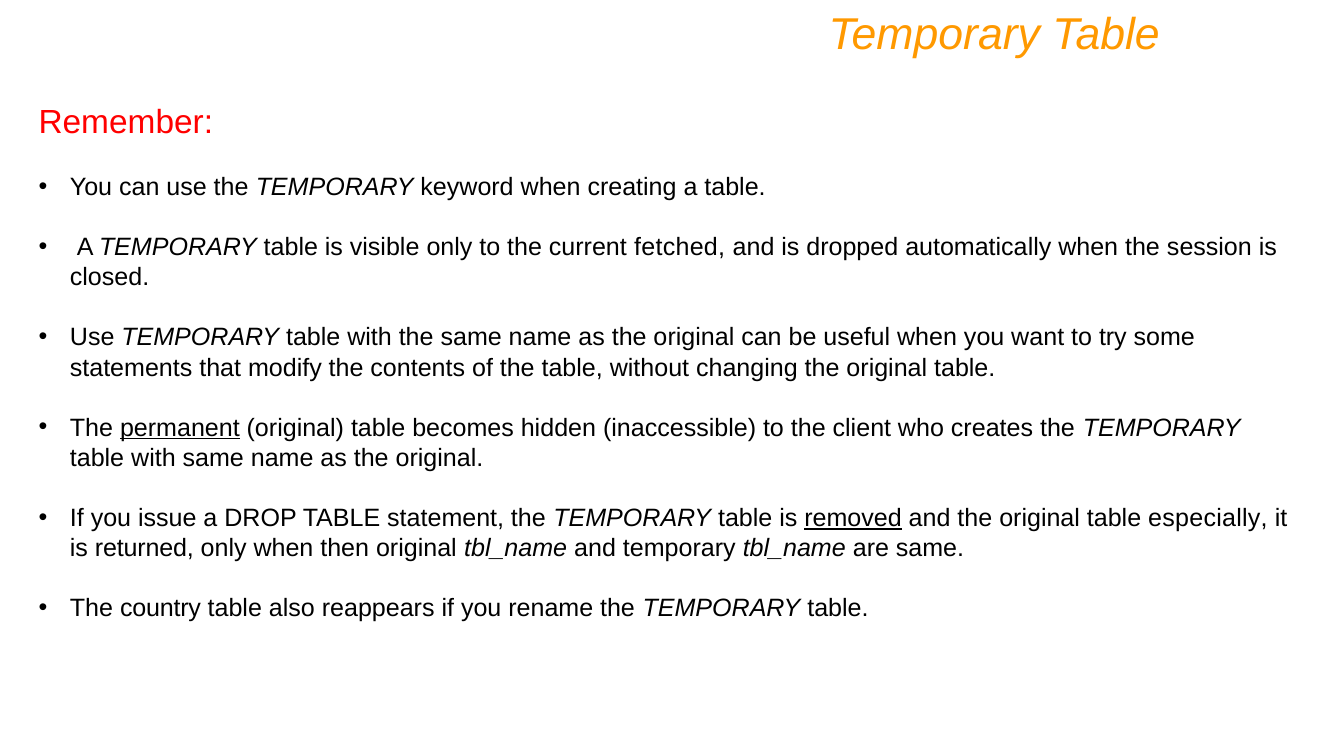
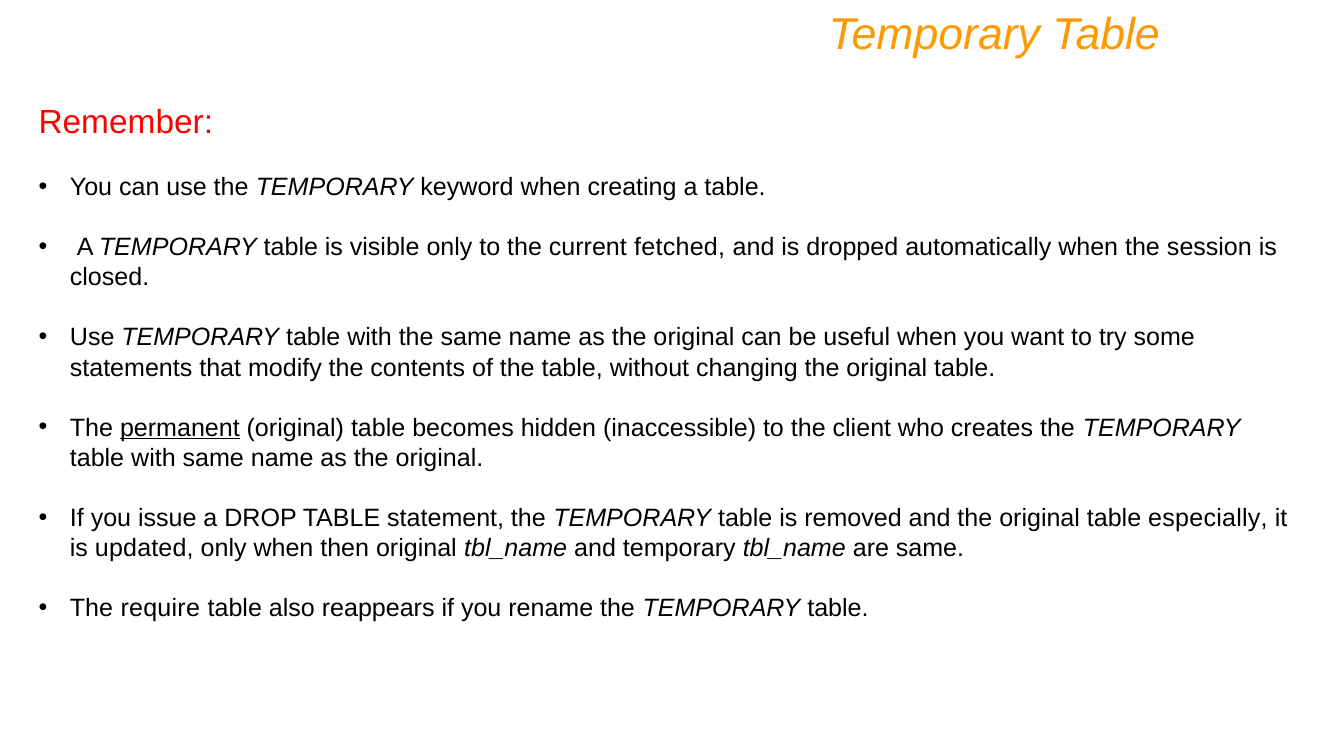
removed underline: present -> none (853, 518)
returned: returned -> updated (144, 548)
country: country -> require (160, 608)
